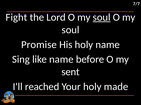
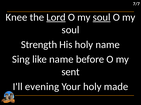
Fight: Fight -> Knee (16, 17)
Lord underline: none -> present (56, 17)
Promise: Promise -> Strength (39, 45)
reached: reached -> evening (42, 87)
